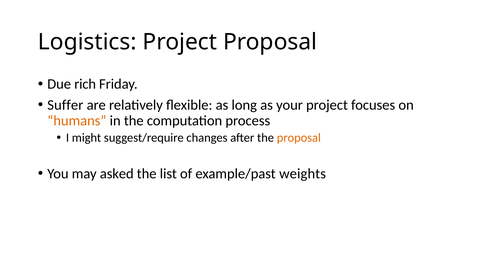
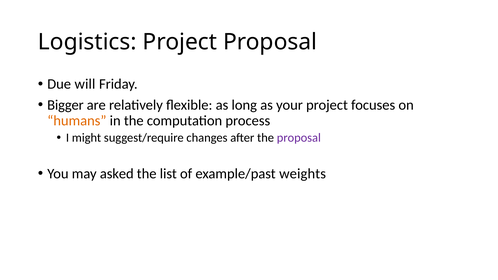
rich: rich -> will (85, 84)
Suffer: Suffer -> Bigger (65, 105)
proposal colour: orange -> purple (299, 138)
